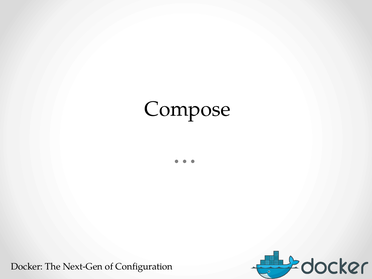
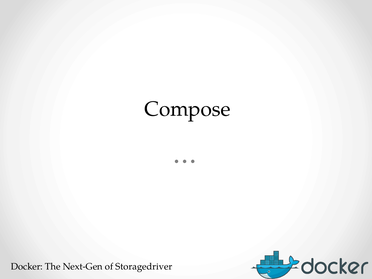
Configuration: Configuration -> Storagedriver (144, 267)
